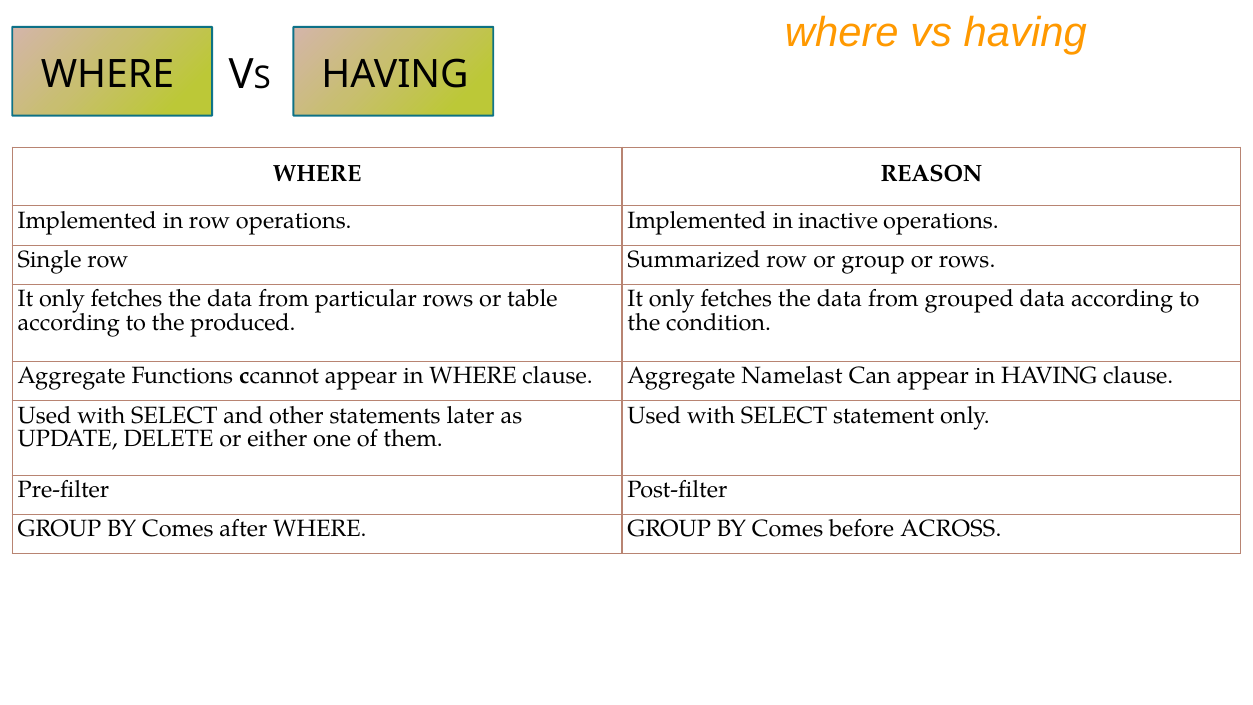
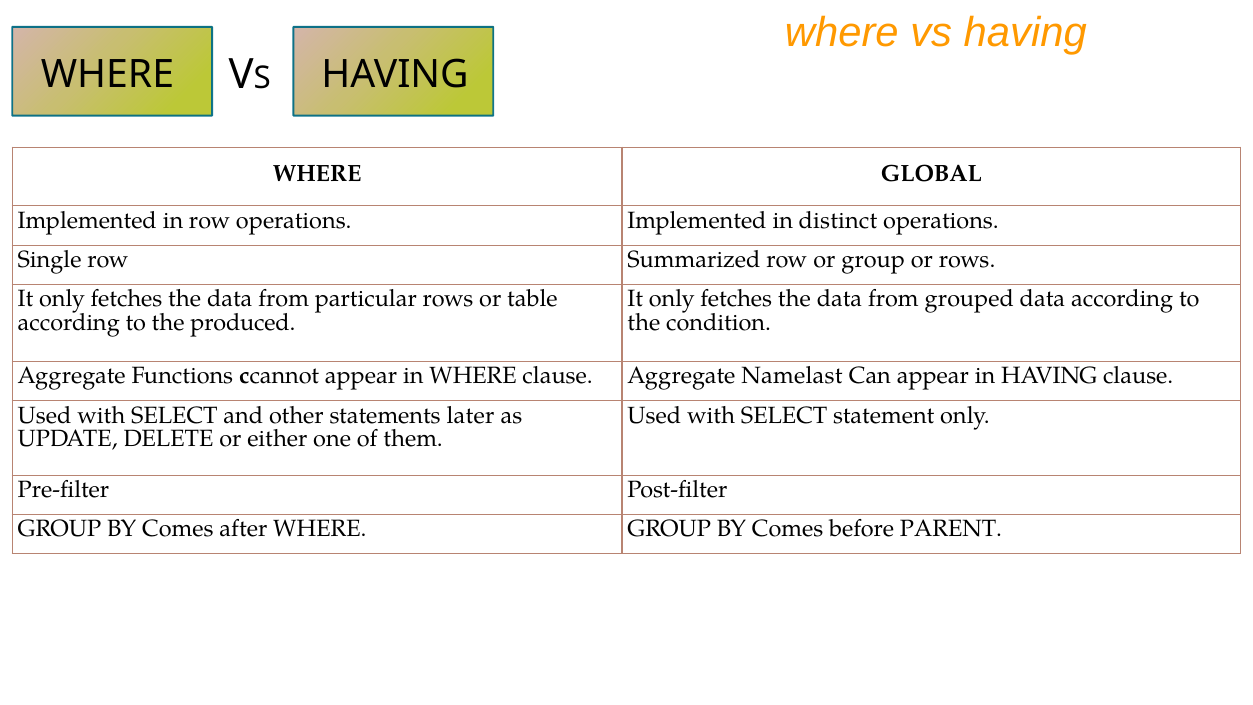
REASON: REASON -> GLOBAL (931, 174)
inactive: inactive -> distinct (838, 221)
ACROSS: ACROSS -> PARENT (951, 529)
